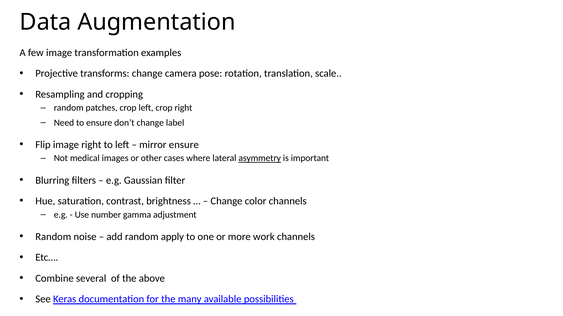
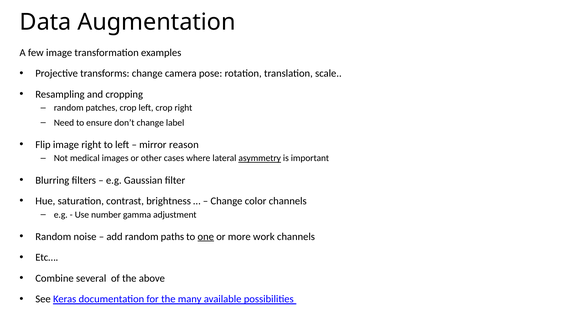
mirror ensure: ensure -> reason (184, 145)
apply: apply -> paths (172, 237)
one underline: none -> present (206, 237)
